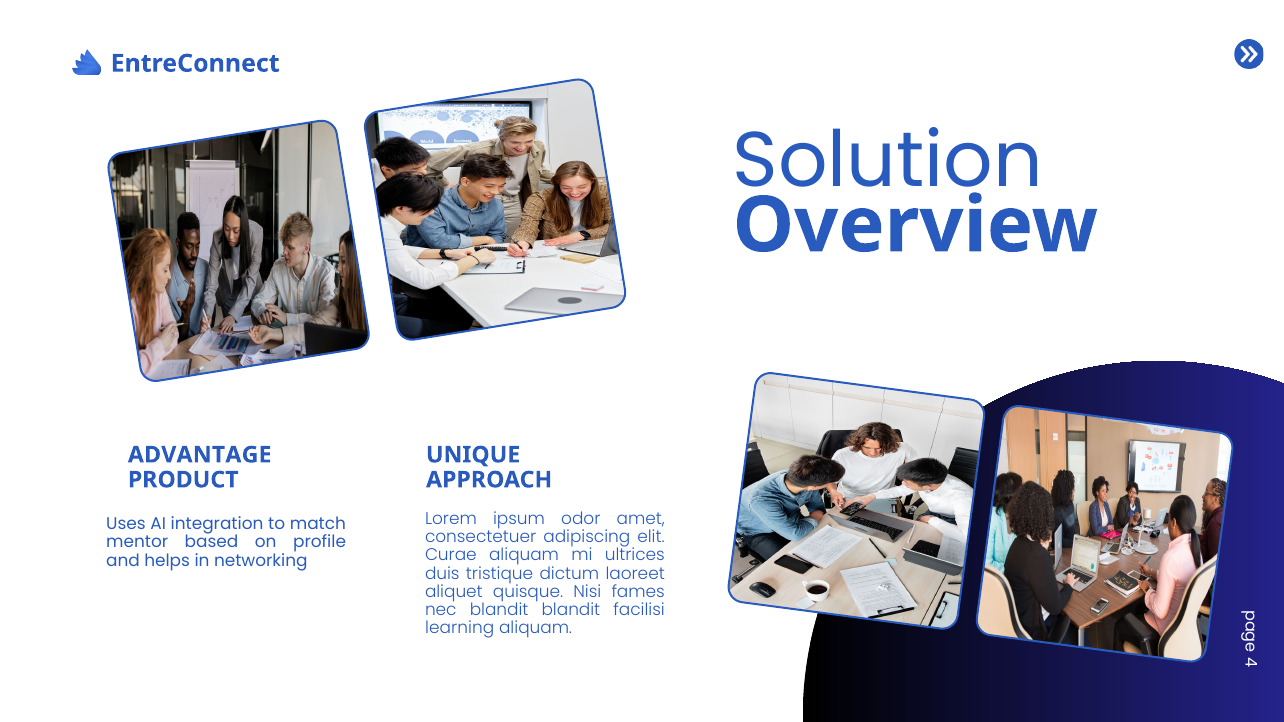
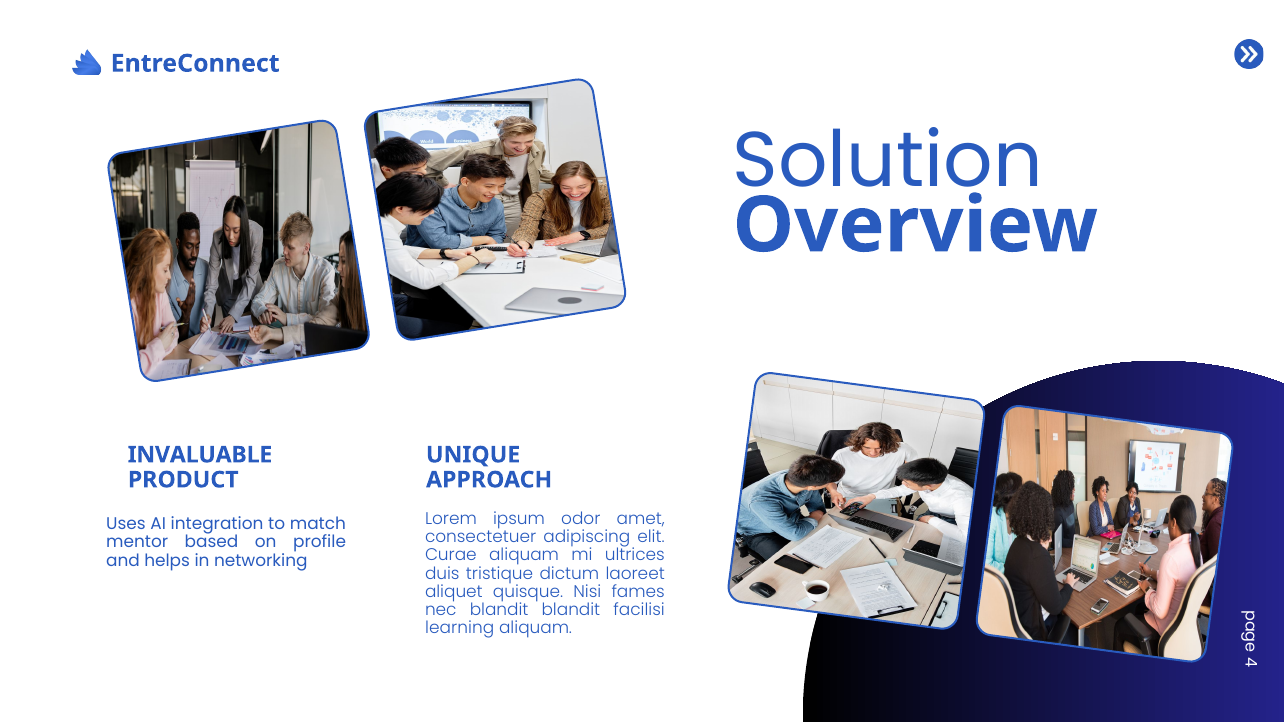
ADVANTAGE: ADVANTAGE -> INVALUABLE (200, 455)
